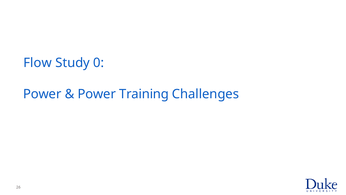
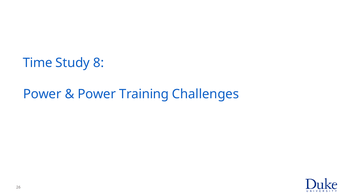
Flow: Flow -> Time (38, 63)
0: 0 -> 8 (99, 63)
